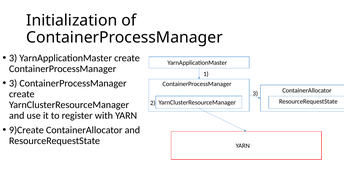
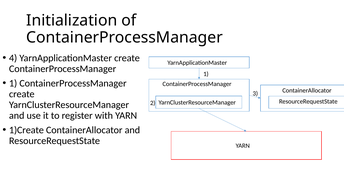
3: 3 -> 4 (13, 58)
3: 3 -> 1 (13, 83)
9)Create: 9)Create -> 1)Create (26, 130)
